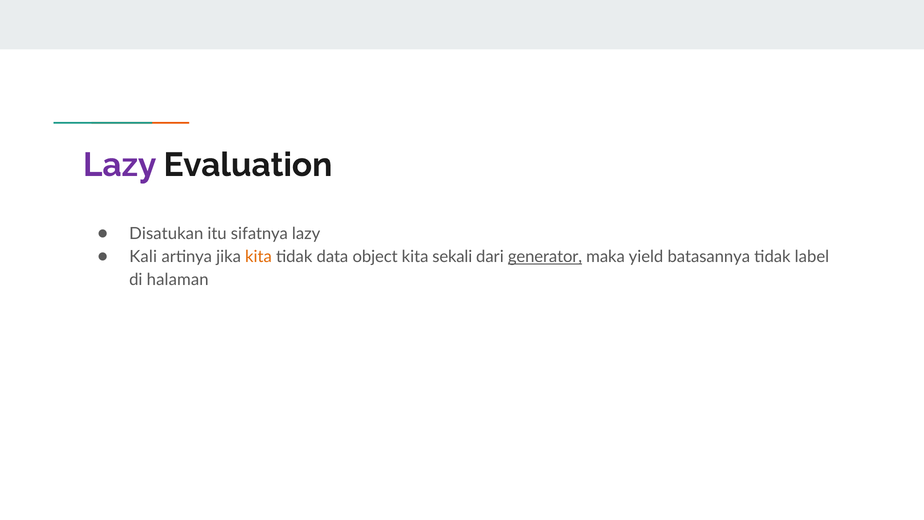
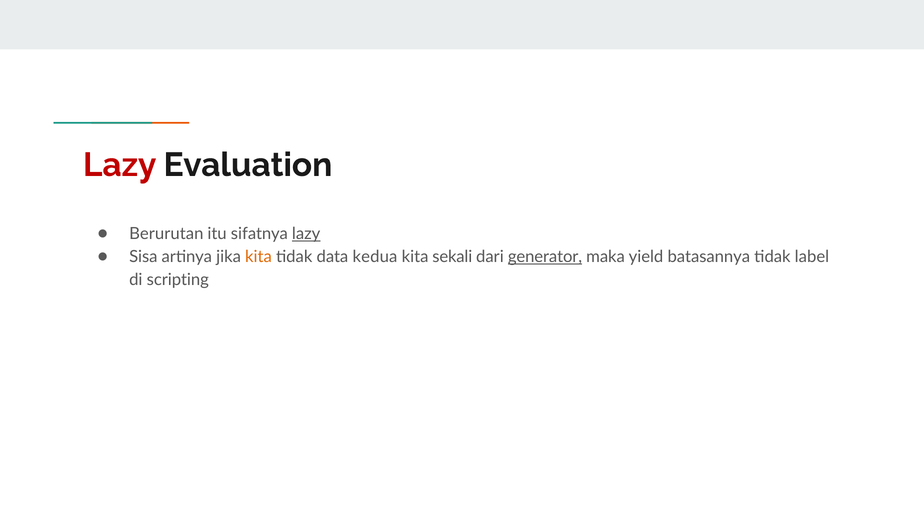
Lazy colour: purple -> red (120, 165)
Disatukan: Disatukan -> Berurutan (166, 233)
lazy underline: none -> present (306, 233)
Kali: Kali -> Sisa (143, 257)
object: object -> kedua (375, 257)
halaman: halaman -> scripting (178, 280)
